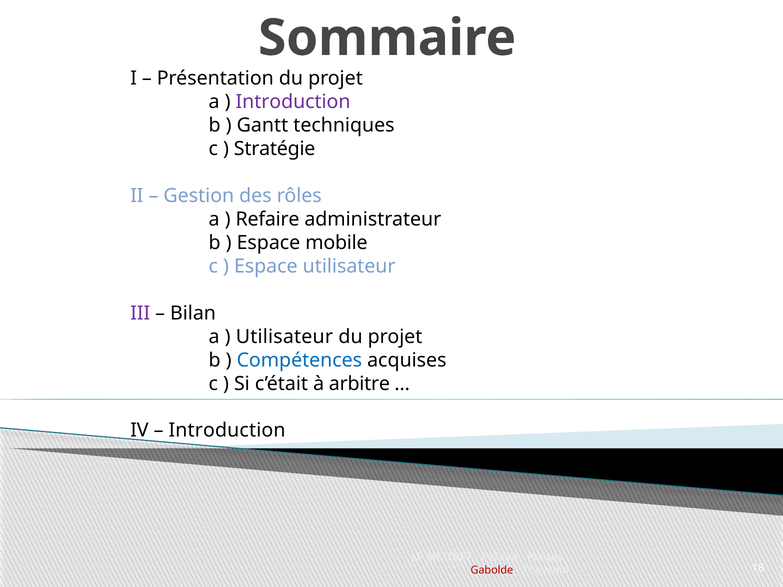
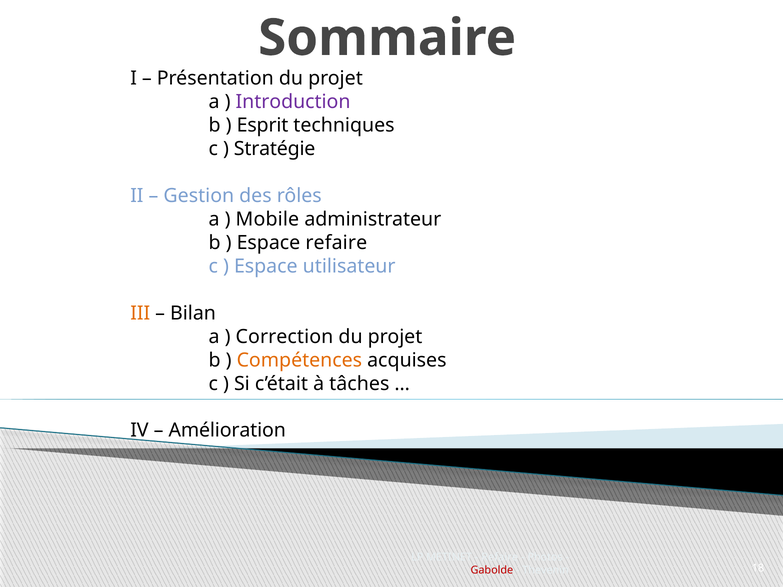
Gantt: Gantt -> Esprit (263, 125)
Refaire: Refaire -> Mobile (267, 219)
Espace mobile: mobile -> refaire (336, 243)
III colour: purple -> orange (140, 313)
Utilisateur: Utilisateur -> Correction (284, 337)
Compétences colour: blue -> orange (299, 360)
arbitre: arbitre -> tâches (359, 384)
Introduction: Introduction -> Amélioration (227, 431)
